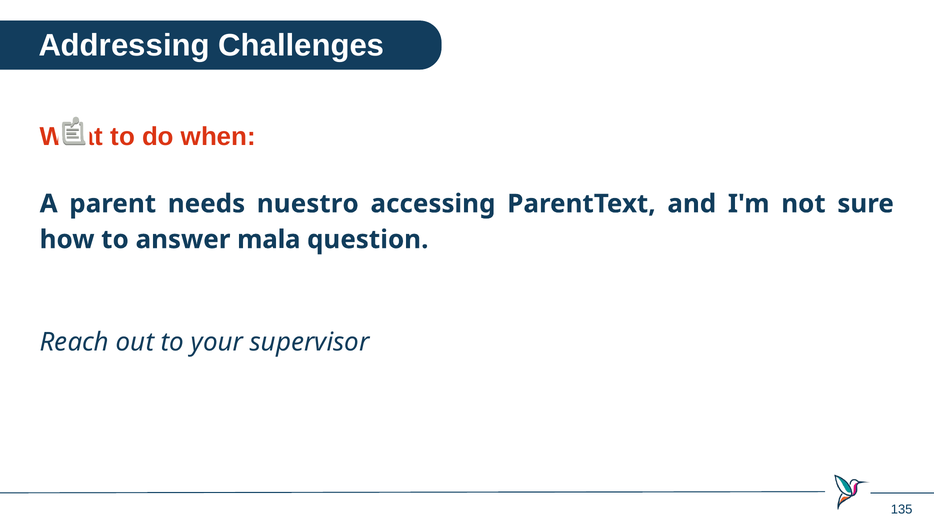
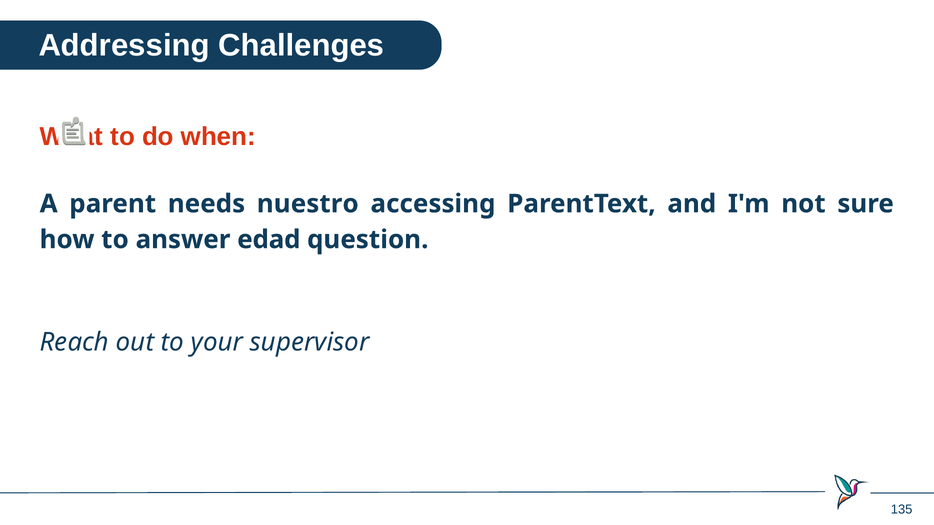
mala: mala -> edad (269, 240)
